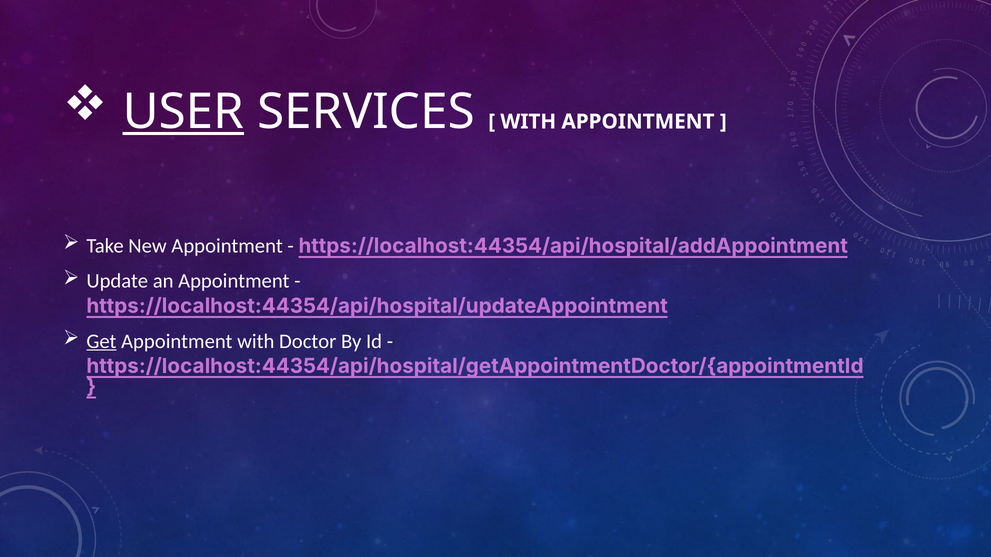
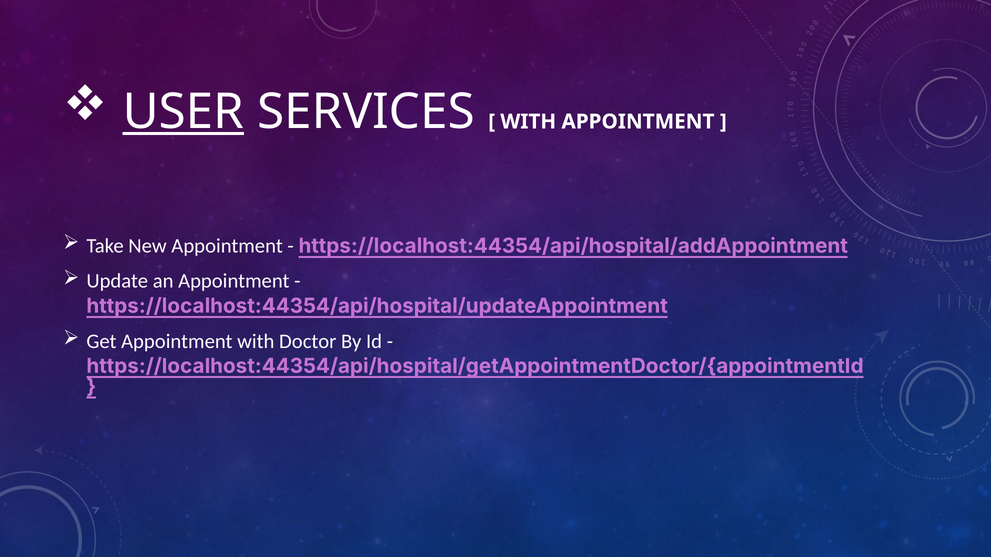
Get underline: present -> none (101, 342)
